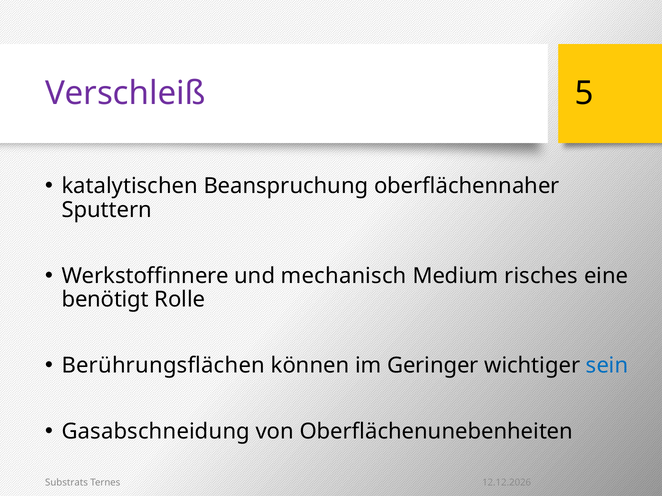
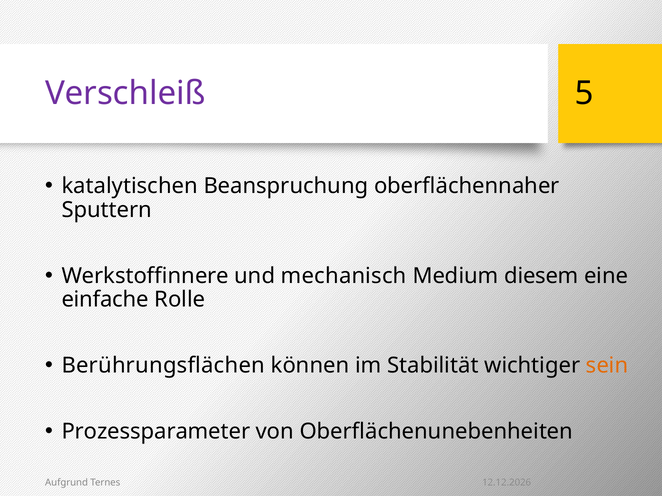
risches: risches -> diesem (541, 276)
benötigt: benötigt -> einfache (105, 300)
Geringer: Geringer -> Stabilität (433, 366)
sein colour: blue -> orange (607, 366)
Gasabschneidung: Gasabschneidung -> Prozessparameter (156, 432)
Substrats: Substrats -> Aufgrund (67, 483)
